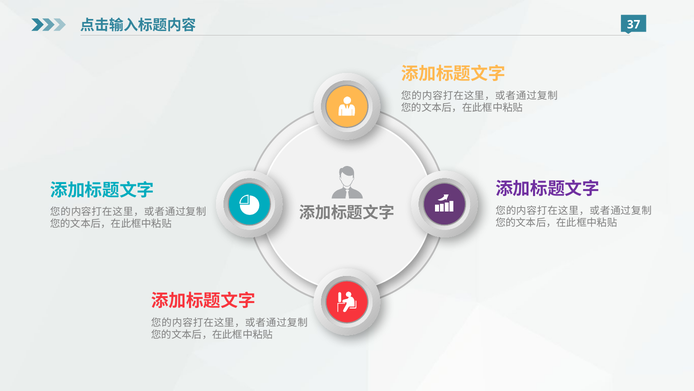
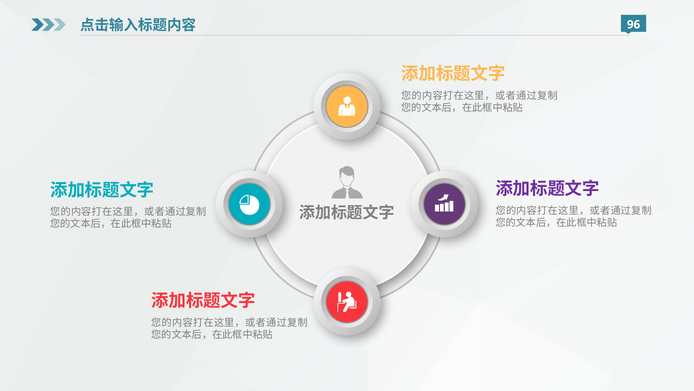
37: 37 -> 96 (634, 25)
